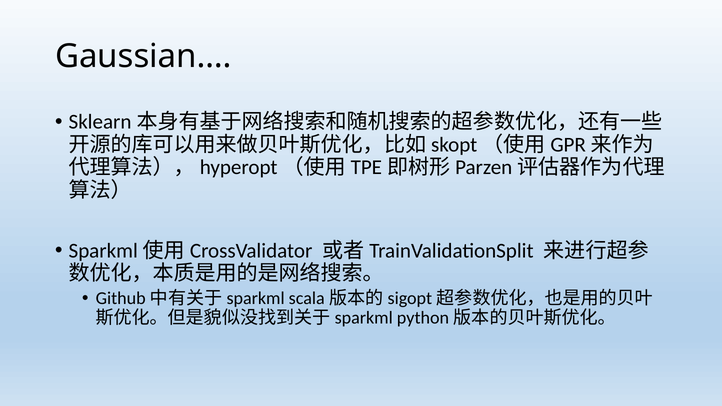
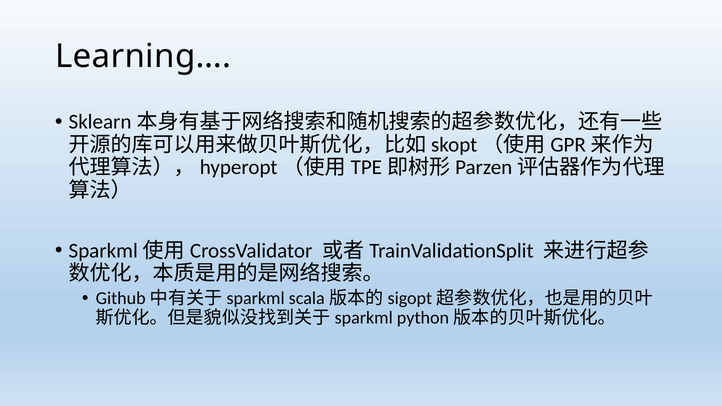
Gaussian…: Gaussian… -> Learning… (143, 56)
